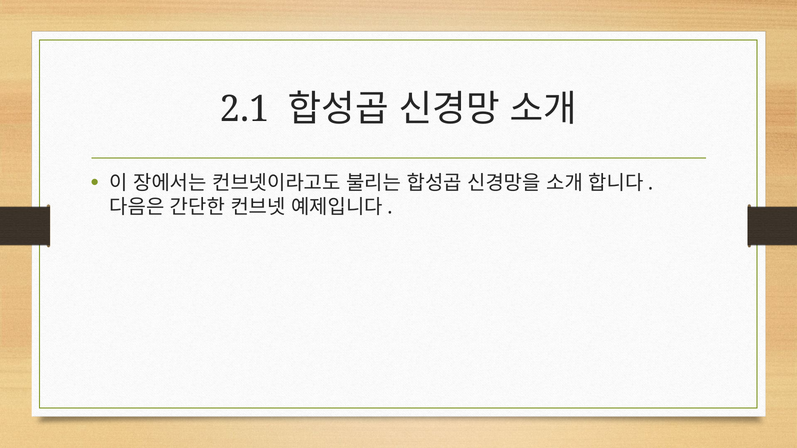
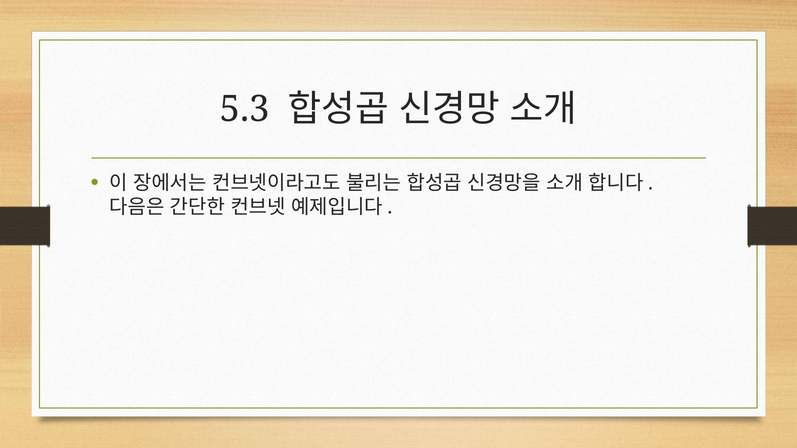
2.1: 2.1 -> 5.3 (245, 109)
